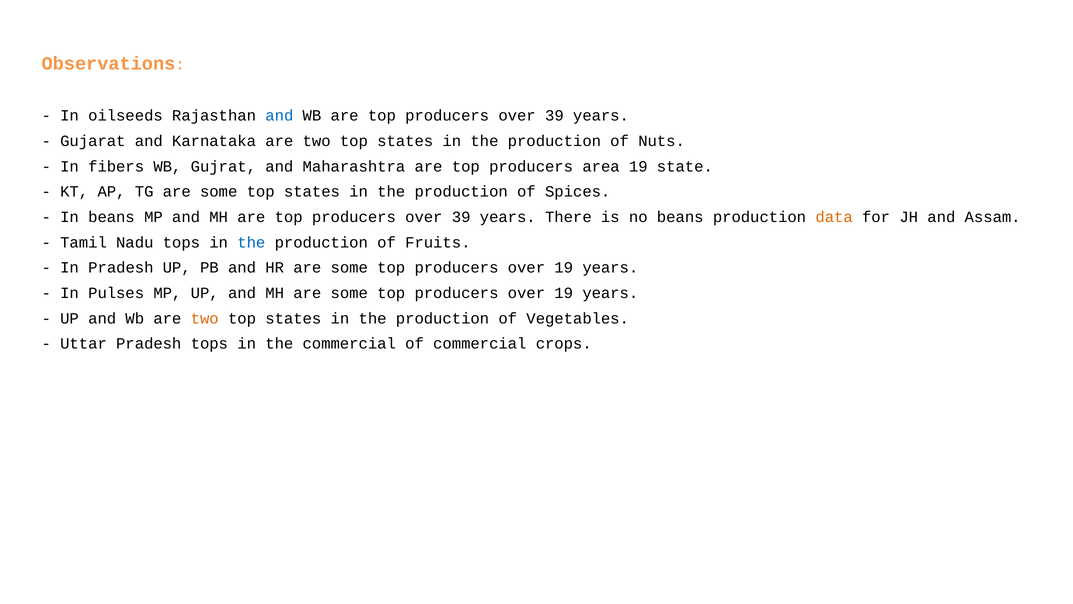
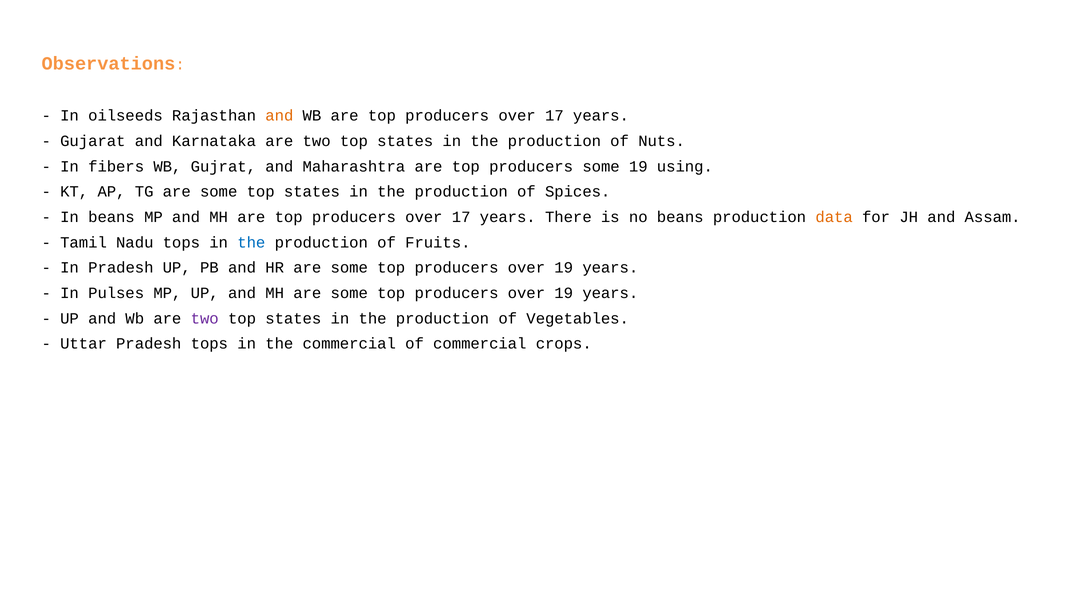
and colour: blue -> orange (279, 116)
39: 39 -> 17 (554, 116)
producers area: area -> some (601, 166)
state: state -> using (685, 166)
39: 39 -> 17 (461, 217)
two colour: orange -> purple (205, 318)
